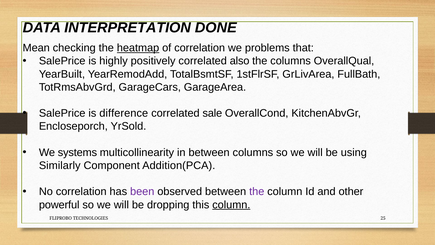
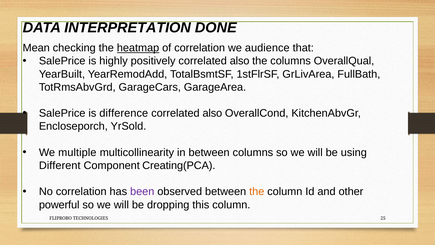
problems: problems -> audience (267, 48)
sale: sale -> also (212, 113)
systems: systems -> multiple (77, 152)
Similarly: Similarly -> Different (60, 165)
Addition(PCA: Addition(PCA -> Creating(PCA (179, 165)
the colour: purple -> orange (257, 191)
column underline: present -> none (231, 205)
